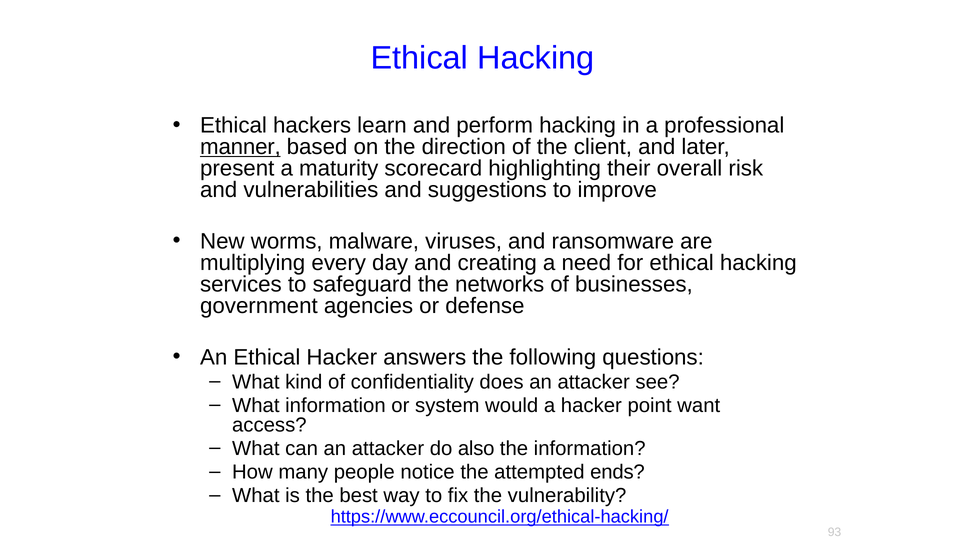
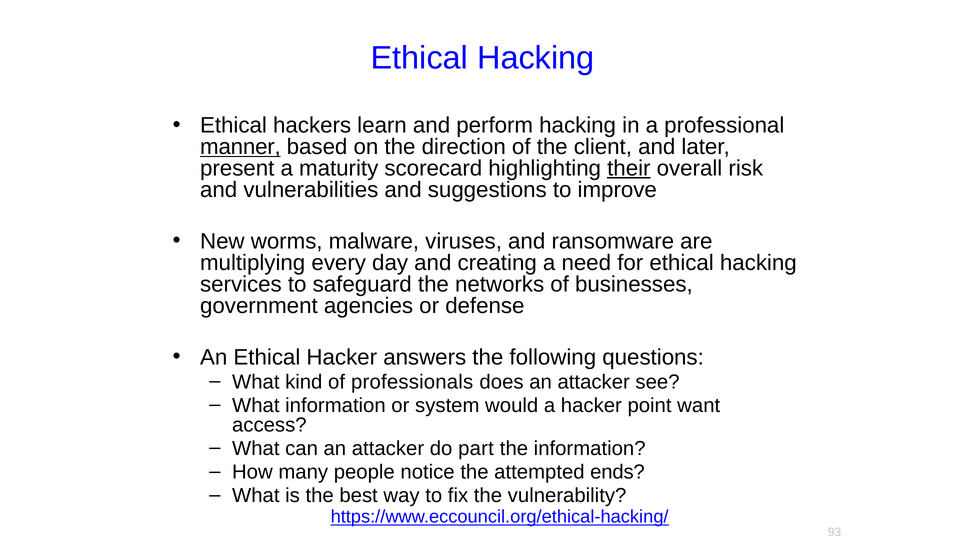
their underline: none -> present (629, 168)
confidentiality: confidentiality -> professionals (412, 382)
also: also -> part (476, 449)
